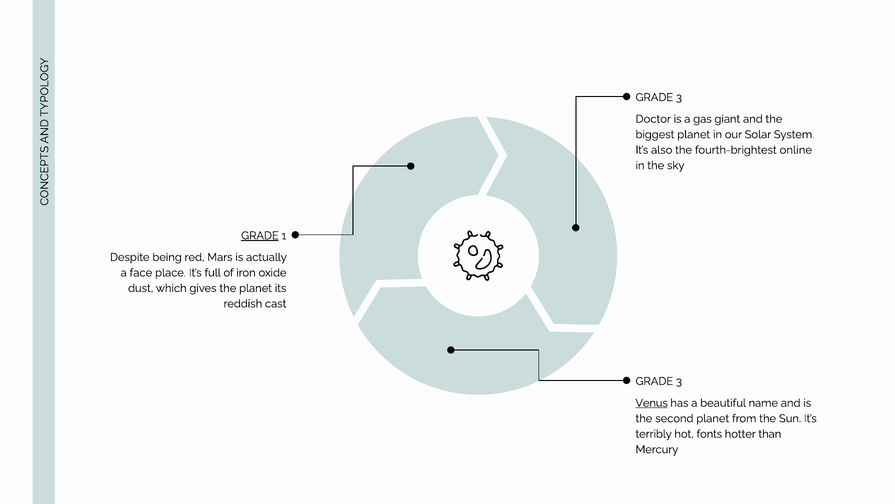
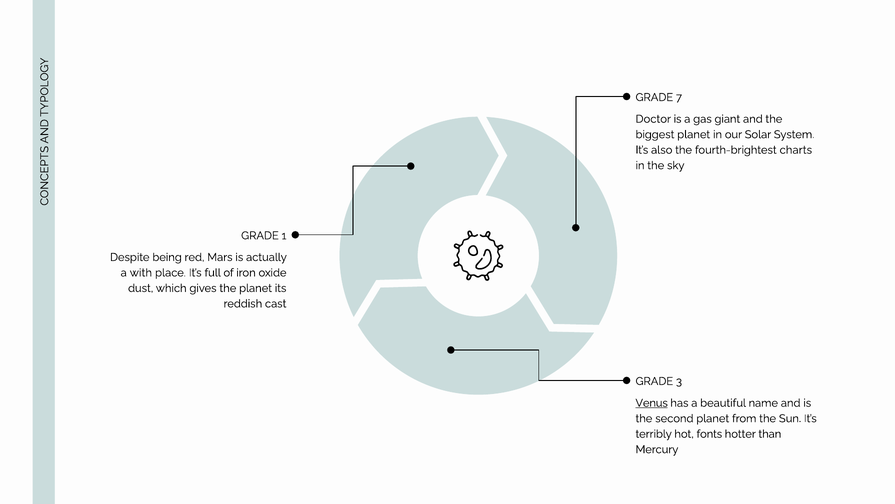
3: 3 -> 7 (679, 97)
online: online -> charts (796, 150)
GRADE underline: present -> none (260, 235)
face: face -> with (141, 272)
